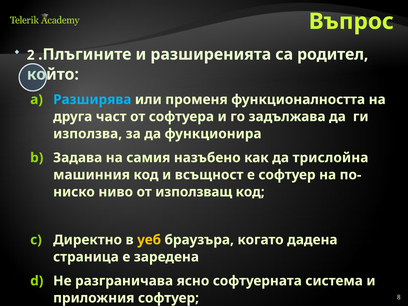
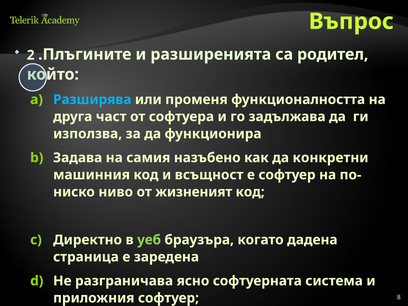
трислойна: трислойна -> конкретни (331, 158)
използващ: използващ -> жизненият (194, 192)
уеб colour: yellow -> light green (149, 240)
